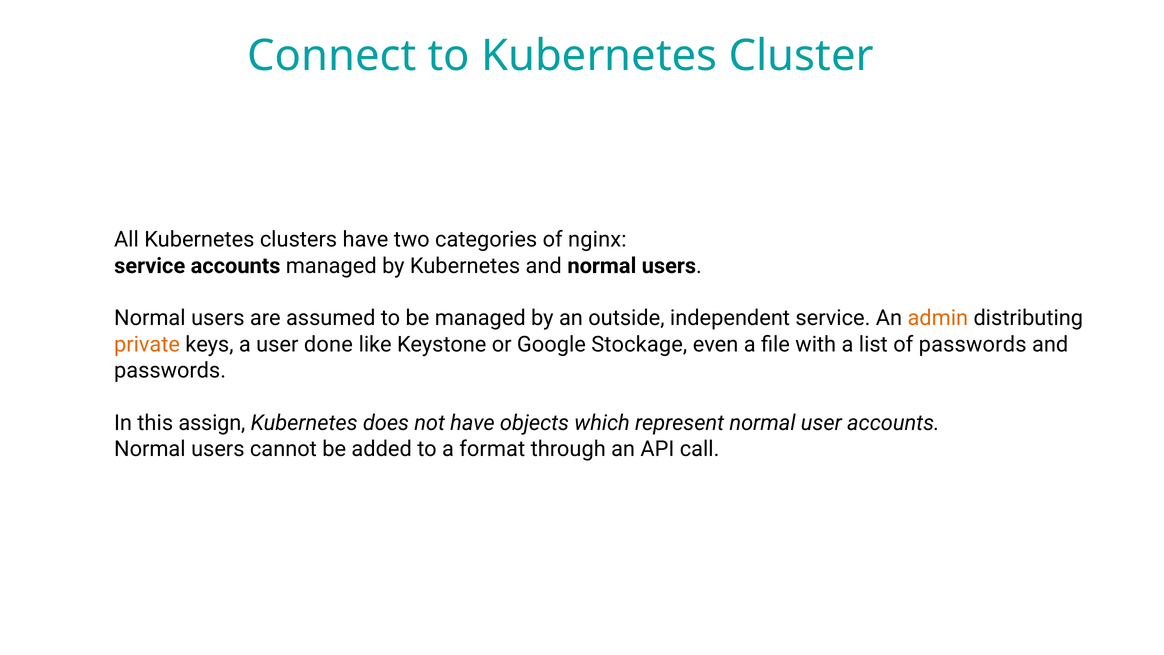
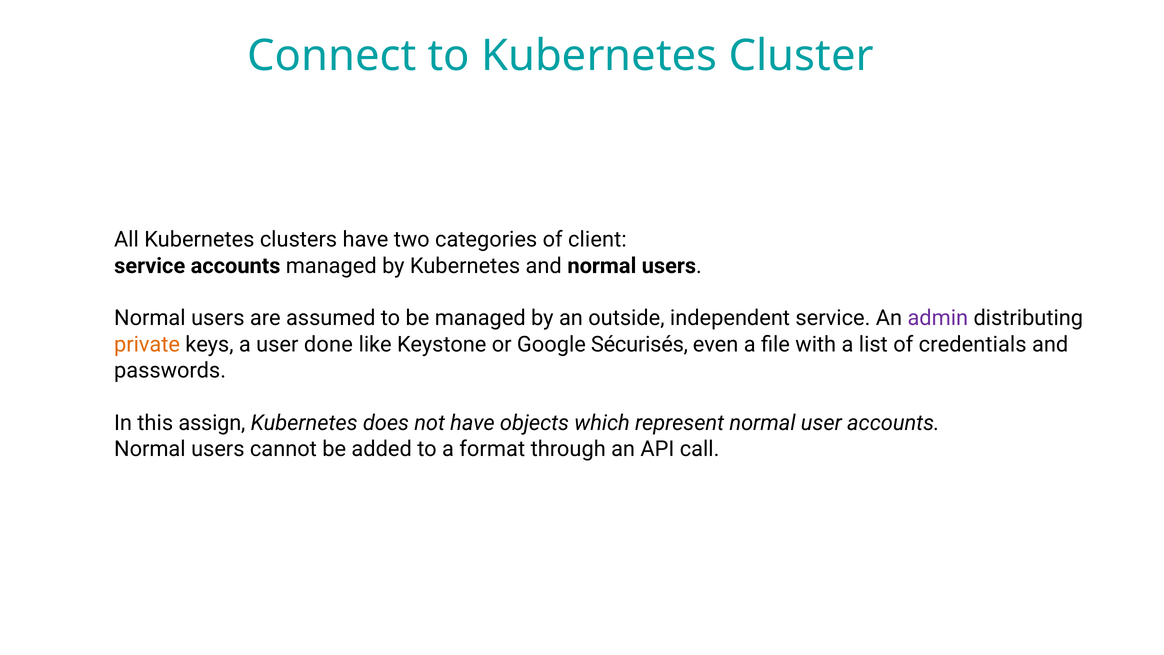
nginx: nginx -> client (597, 240)
admin colour: orange -> purple (938, 318)
Stockage: Stockage -> Sécurisés (639, 344)
of passwords: passwords -> credentials (973, 344)
